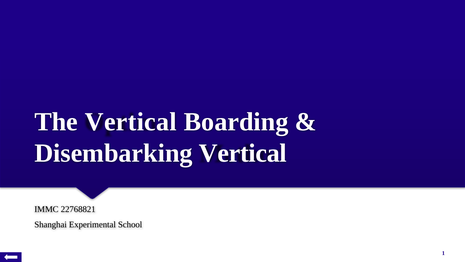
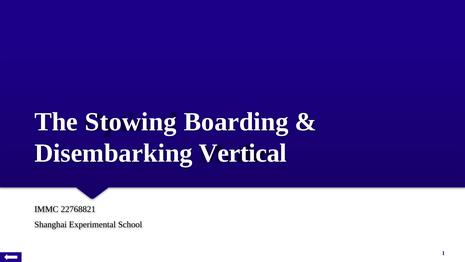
The Vertical: Vertical -> Stowing (131, 122)
